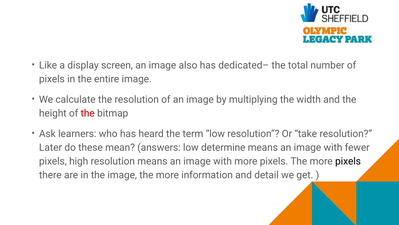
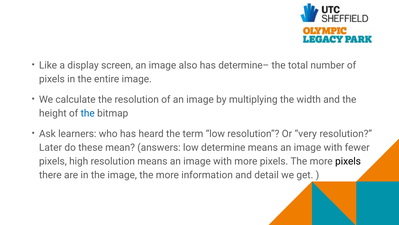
dedicated–: dedicated– -> determine– (244, 65)
the colour: red -> blue (88, 113)
take: take -> very (306, 133)
